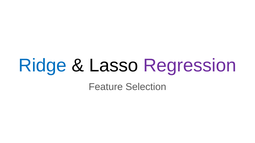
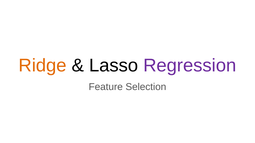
Ridge colour: blue -> orange (43, 66)
